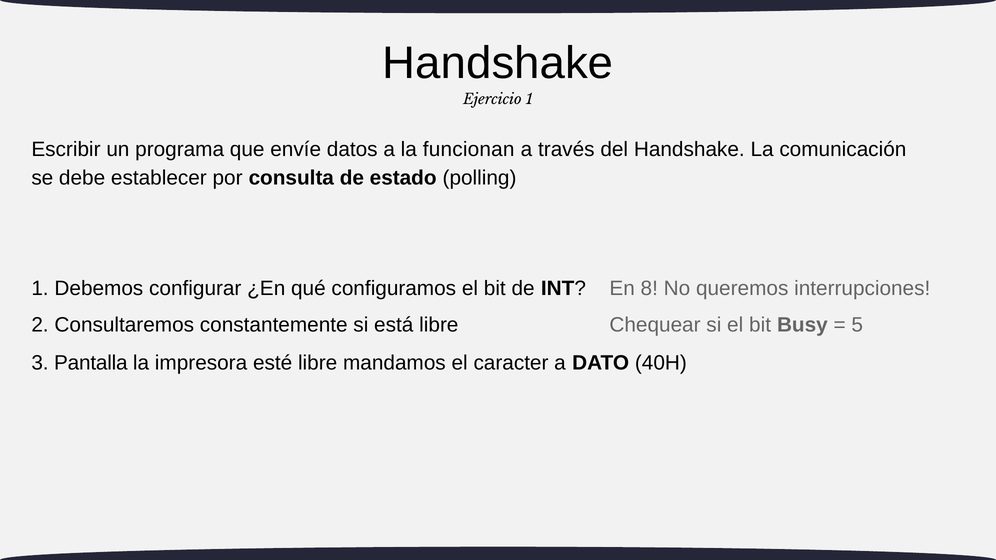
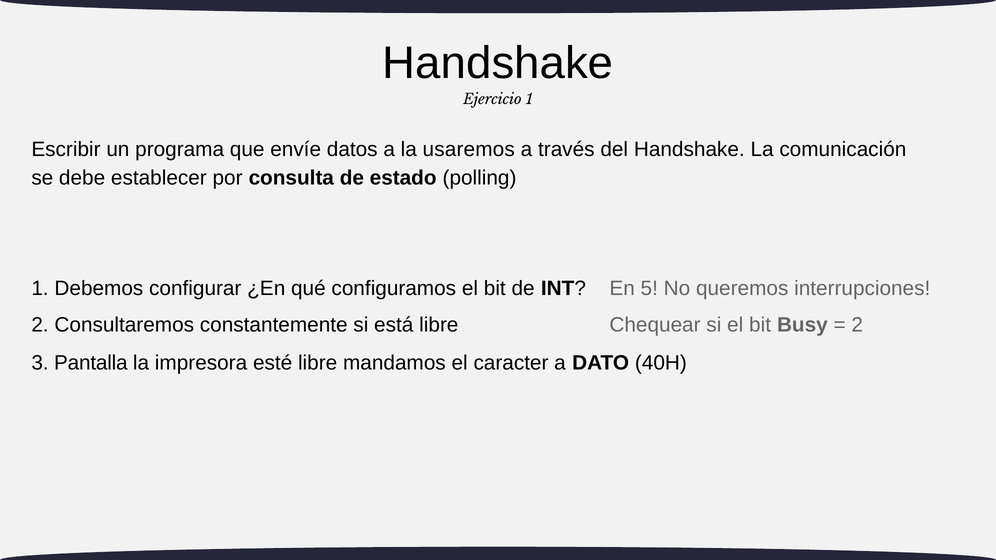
funcionan: funcionan -> usaremos (469, 149)
8: 8 -> 5 (649, 288)
5: 5 -> 2 (857, 325)
